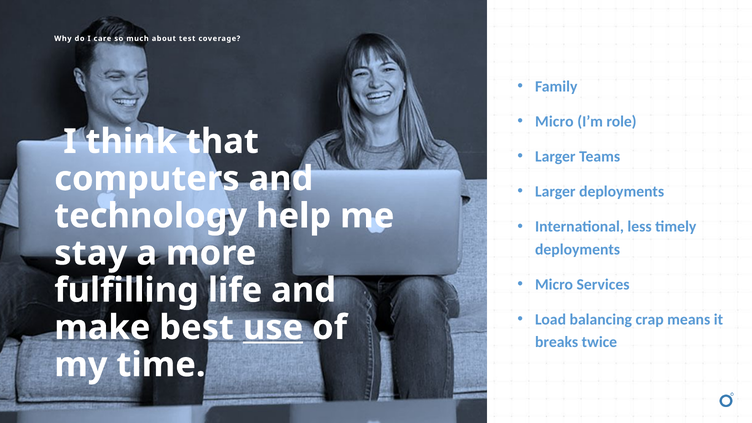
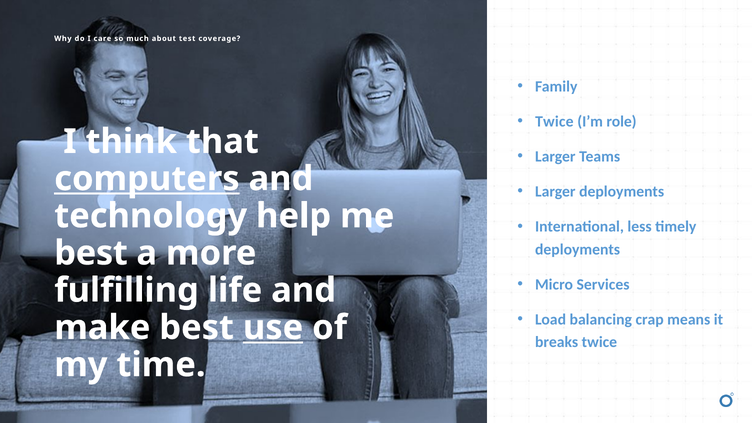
Micro: Micro -> Twice (554, 122)
computers underline: none -> present (147, 179)
stay: stay -> best (91, 253)
